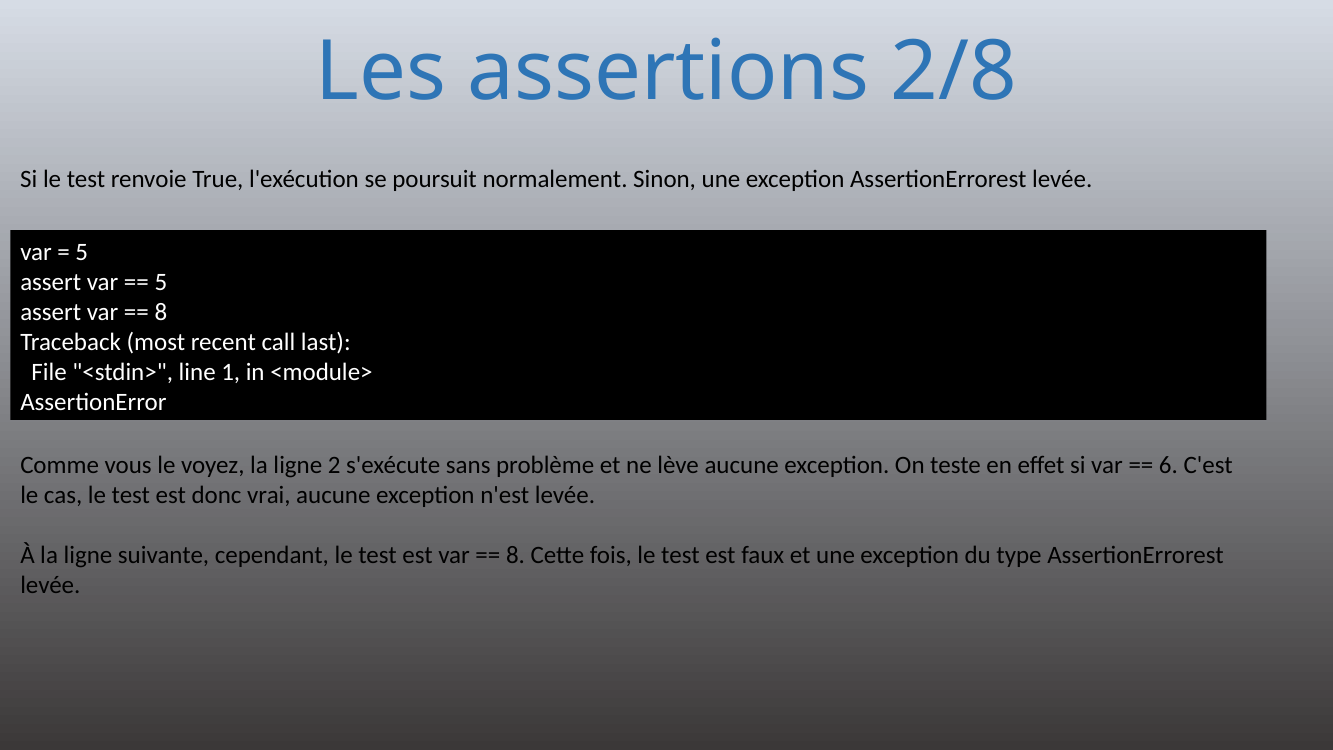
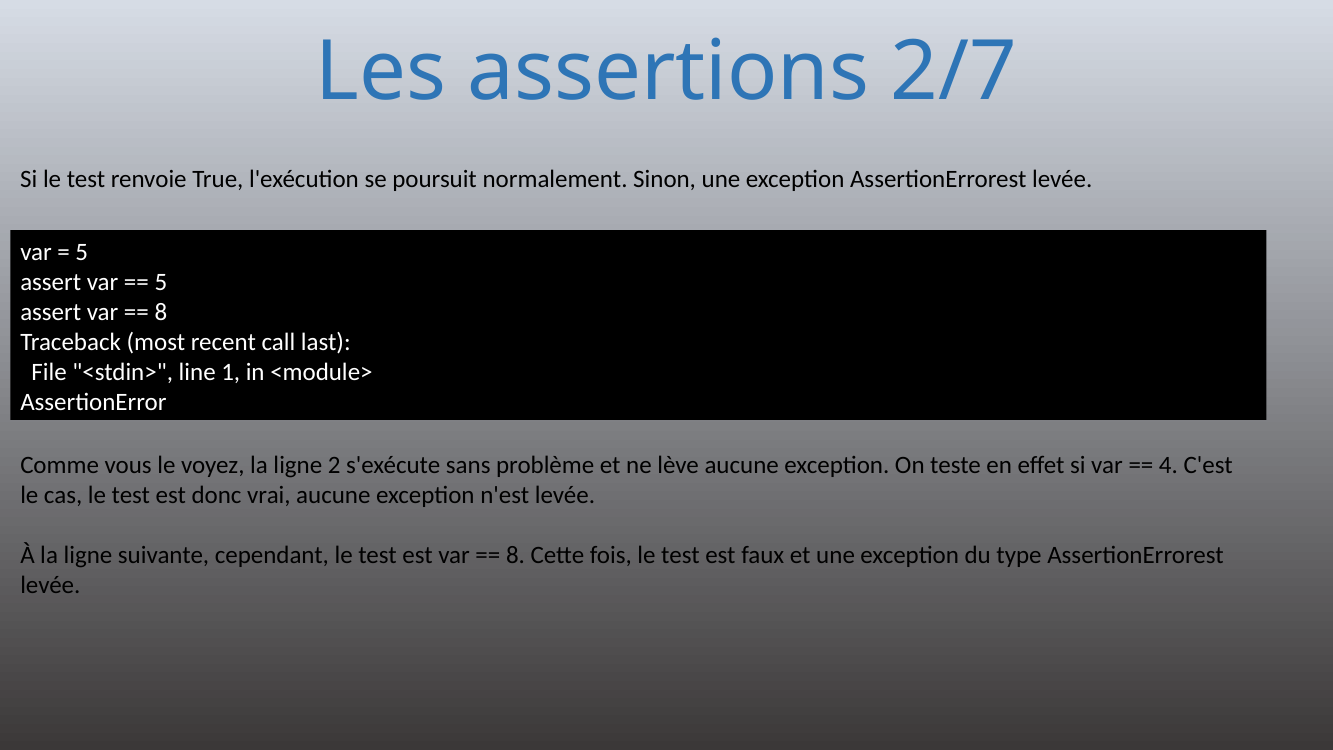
2/8: 2/8 -> 2/7 (954, 72)
6: 6 -> 4 (1168, 465)
